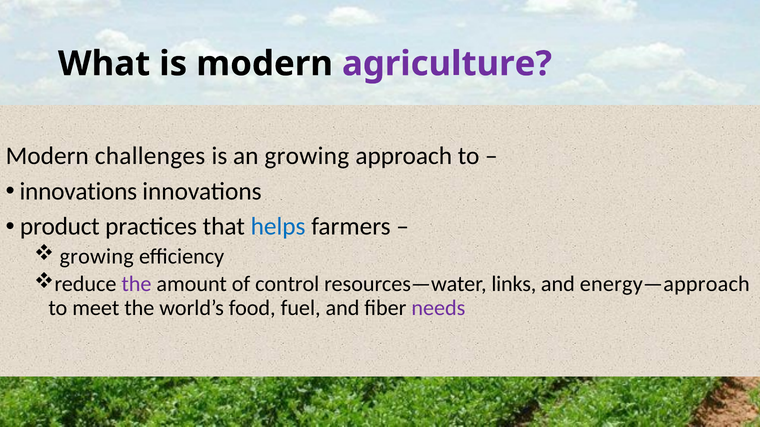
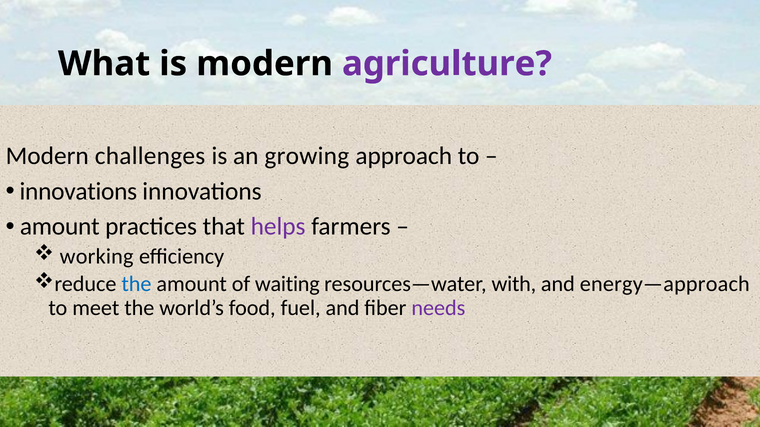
product: product -> amount (60, 227)
helps colour: blue -> purple (278, 227)
growing: growing -> working (97, 257)
the colour: purple -> blue (136, 284)
control: control -> waiting (287, 284)
links: links -> with (514, 284)
